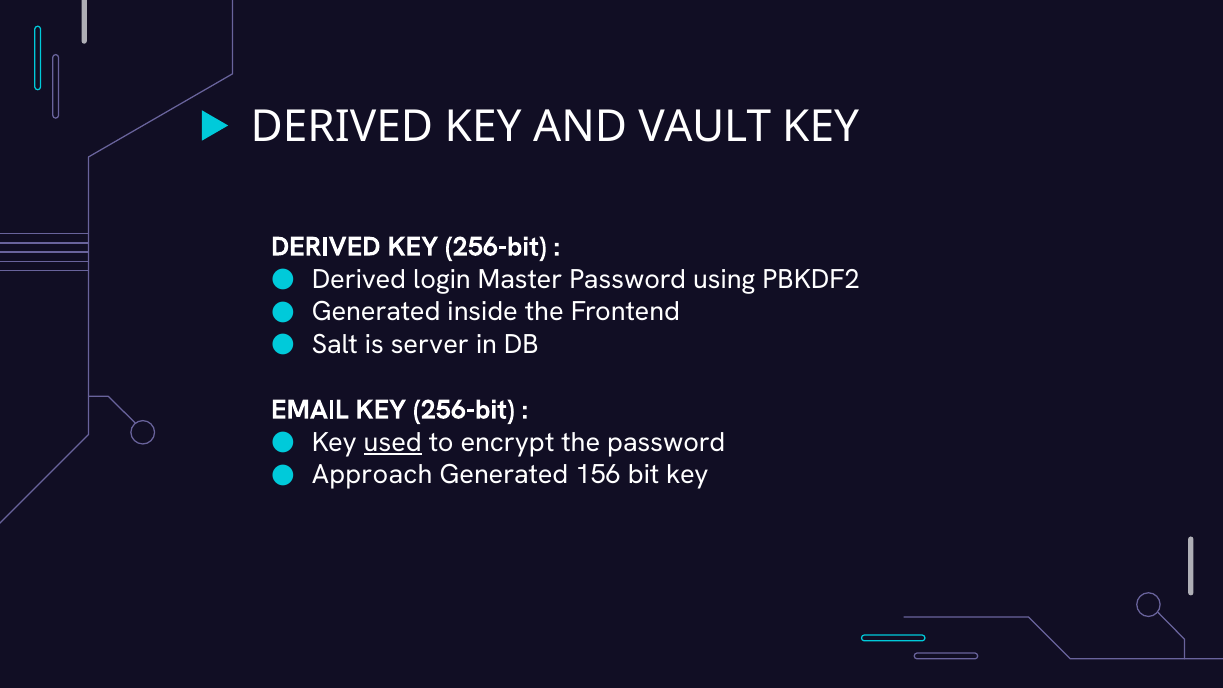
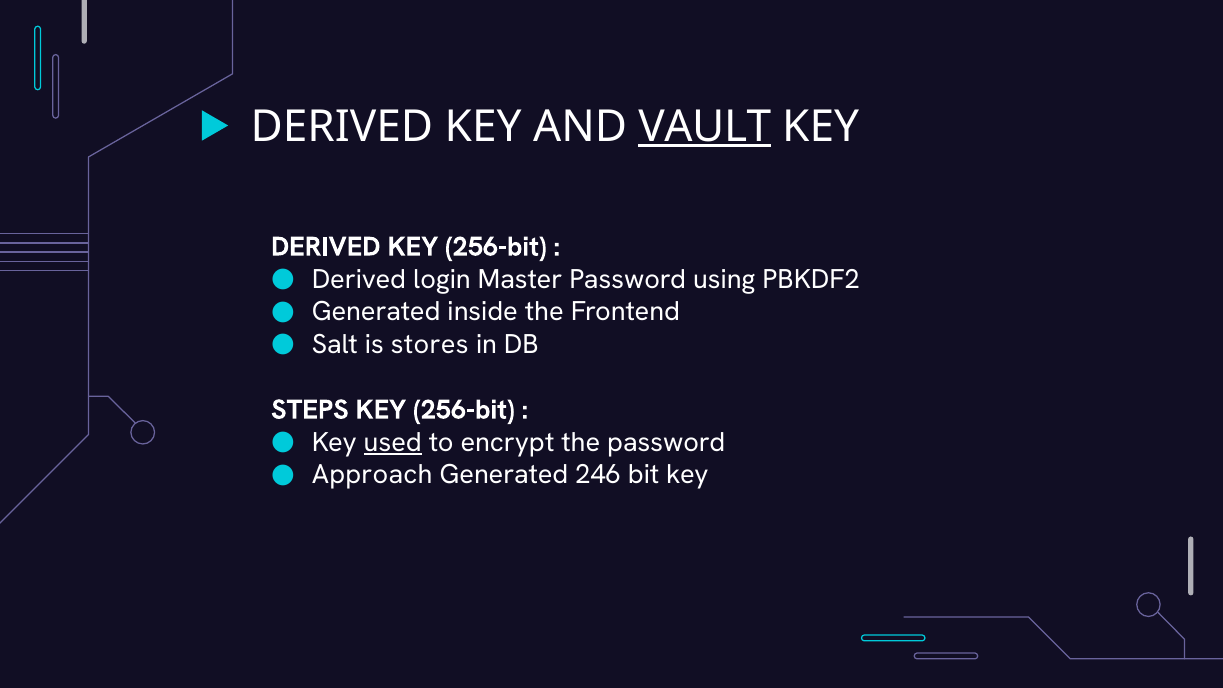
VAULT underline: none -> present (705, 127)
server: server -> stores (430, 344)
EMAIL: EMAIL -> STEPS (310, 410)
156: 156 -> 246 (598, 475)
